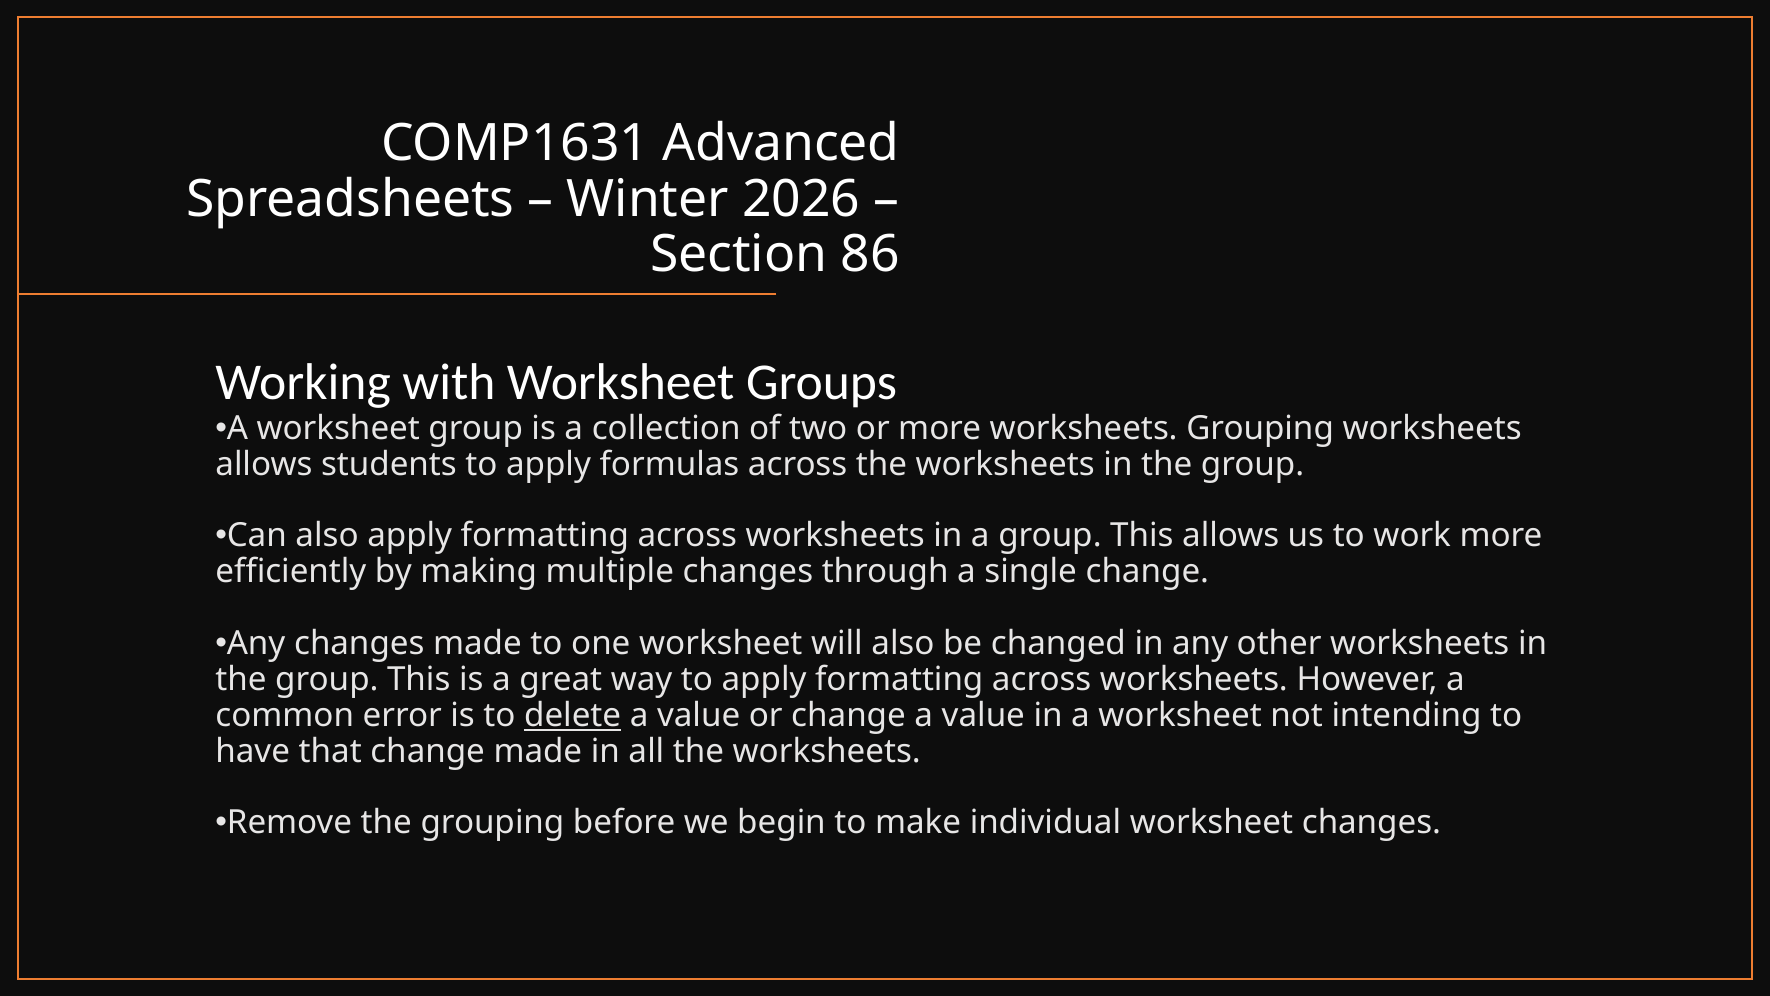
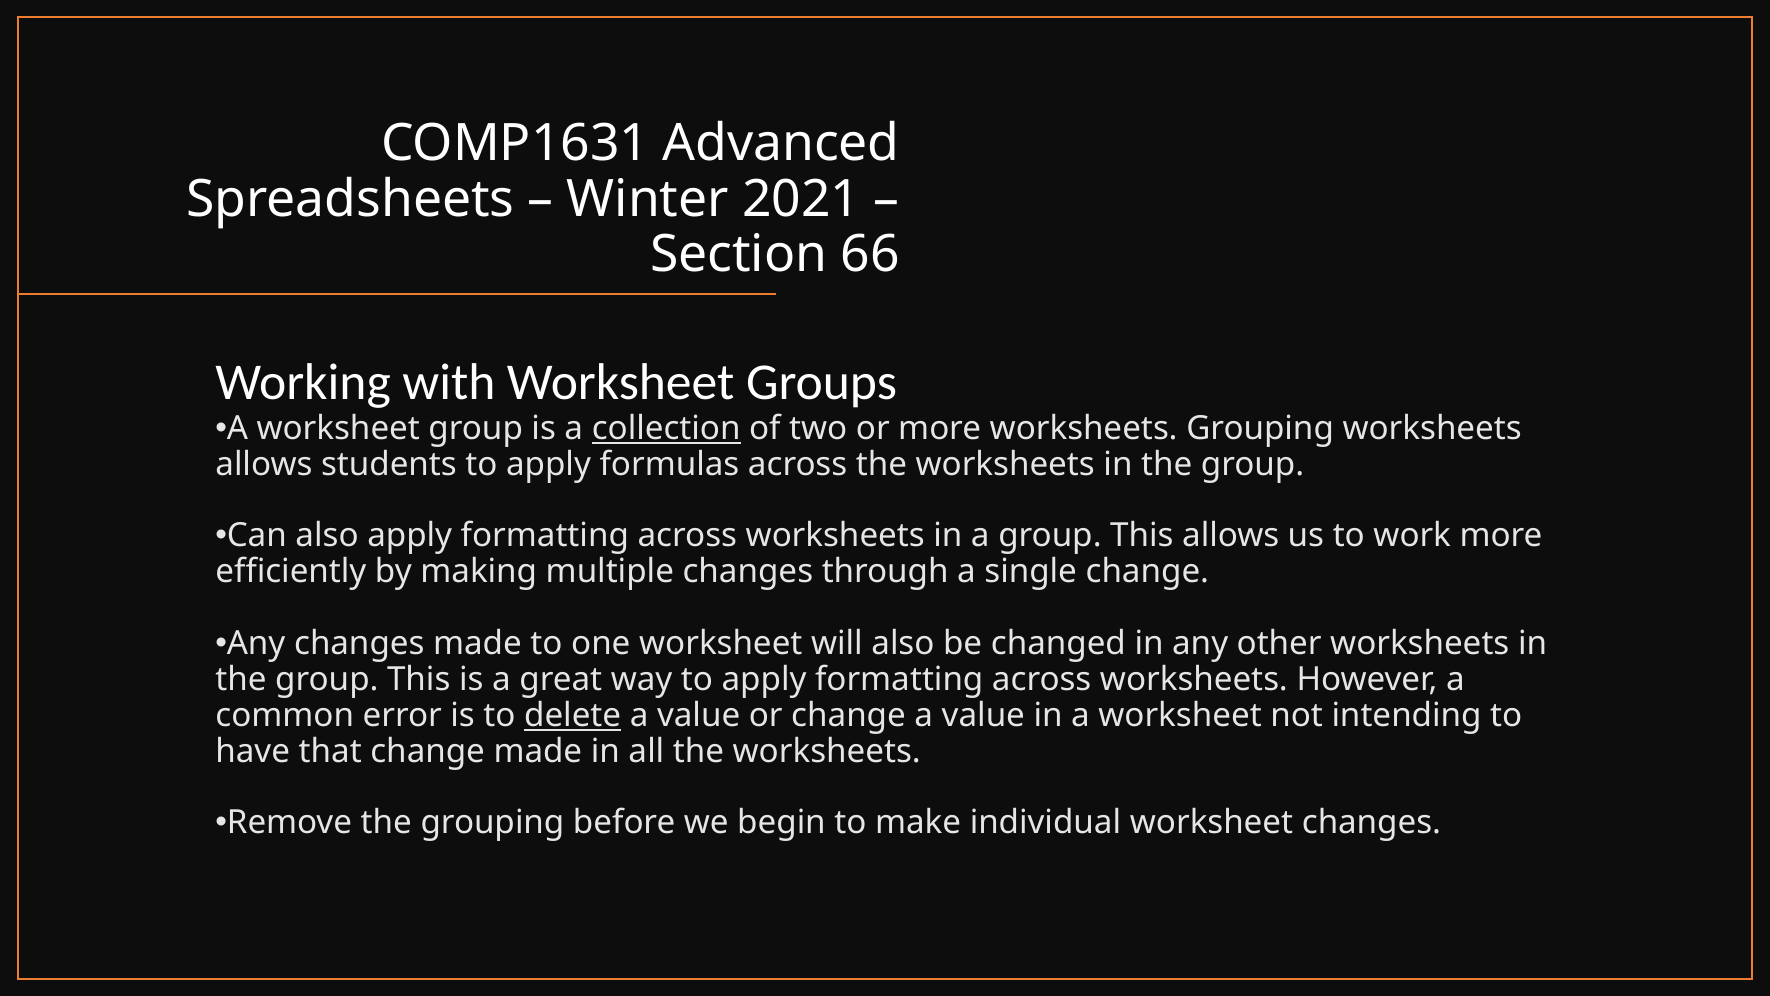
2026: 2026 -> 2021 (801, 199)
86: 86 -> 66 (870, 255)
collection underline: none -> present (666, 428)
